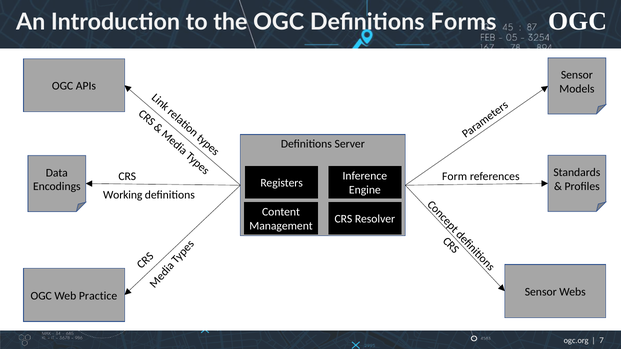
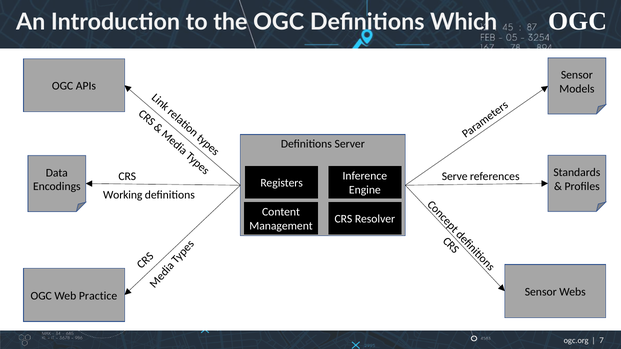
Forms: Forms -> Which (464, 22)
Form: Form -> Serve (455, 177)
